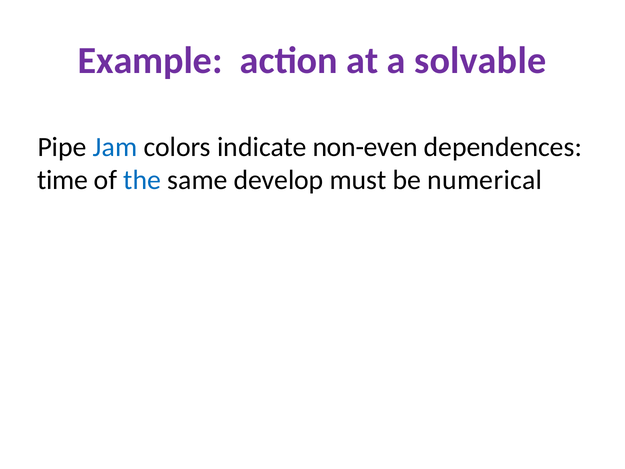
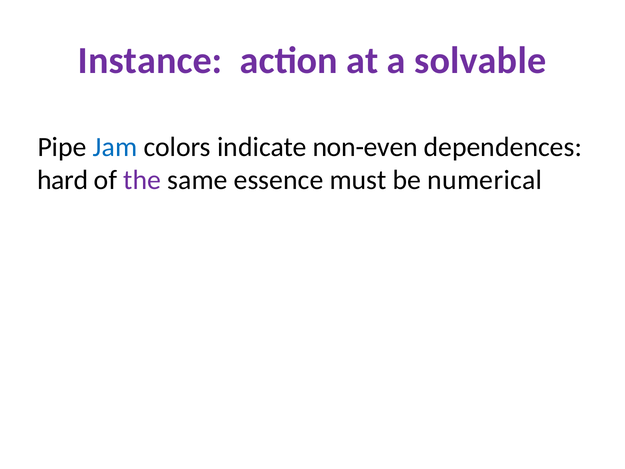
Example: Example -> Instance (150, 61)
time: time -> hard (63, 180)
the colour: blue -> purple (142, 180)
develop: develop -> essence (279, 180)
